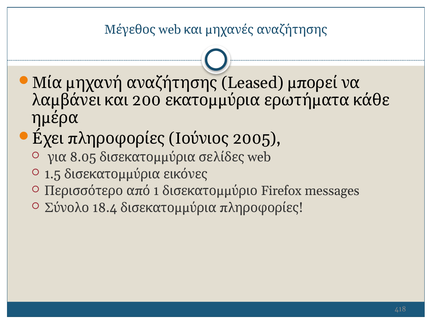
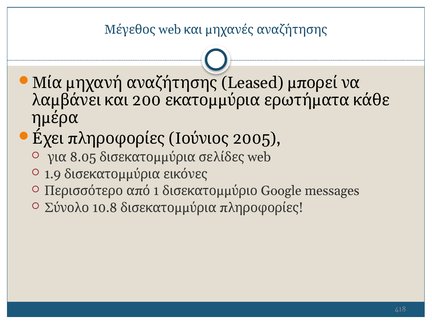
1.5: 1.5 -> 1.9 (53, 174)
Firefox: Firefox -> Google (281, 191)
18.4: 18.4 -> 10.8 (105, 208)
